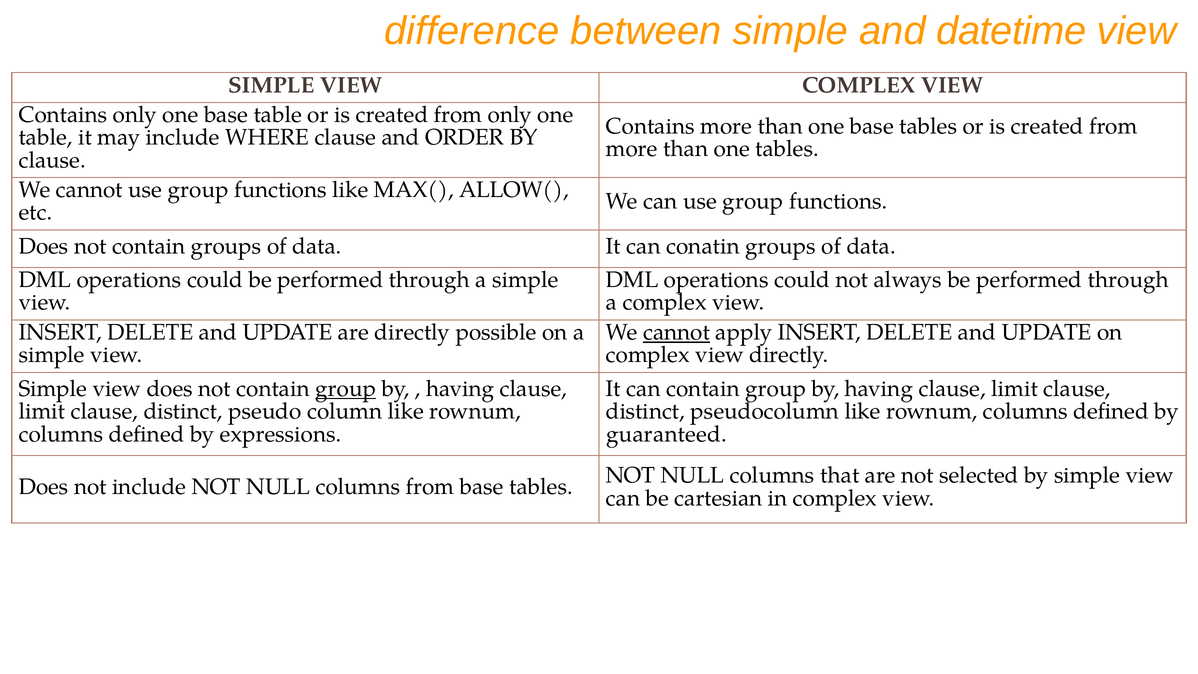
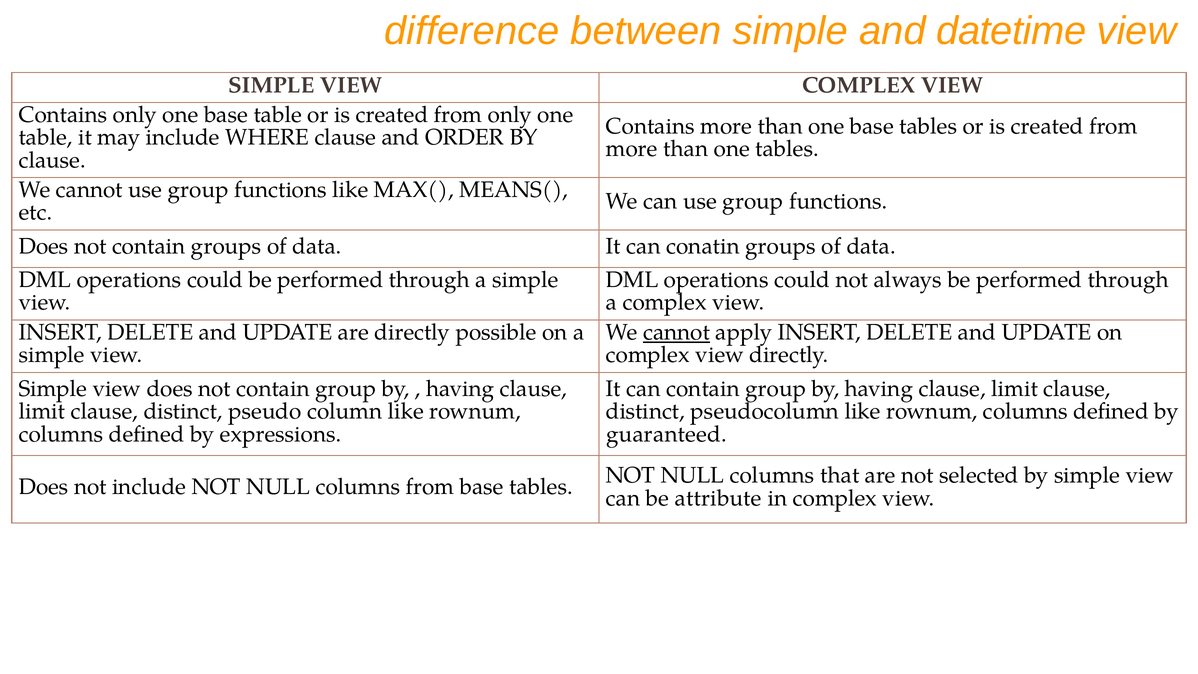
ALLOW(: ALLOW( -> MEANS( (514, 190)
group underline: present -> none (346, 389)
cartesian: cartesian -> attribute (718, 498)
